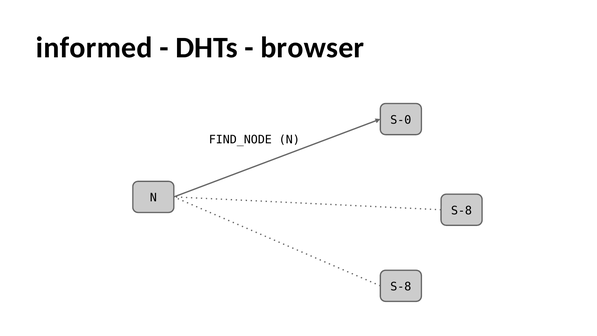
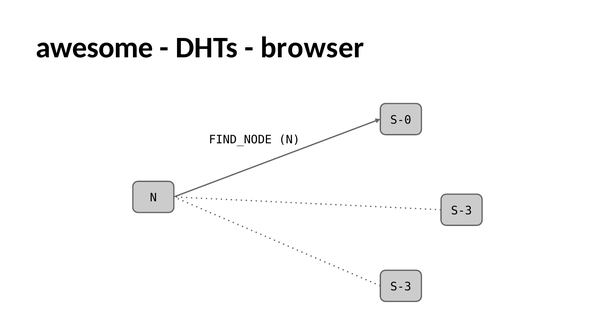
informed: informed -> awesome (95, 48)
S-8: S-8 -> S-3 (462, 210)
S-8: S-8 -> S-3 (401, 286)
